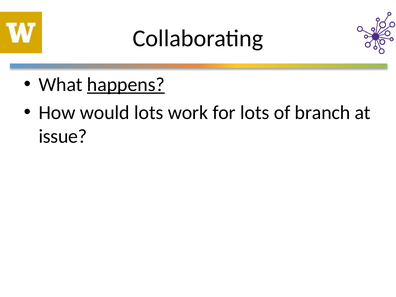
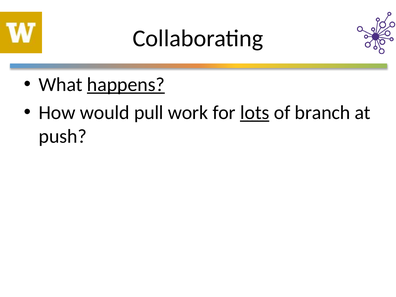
would lots: lots -> pull (149, 113)
lots underline: none -> present (255, 113)
issue: issue -> push (63, 136)
